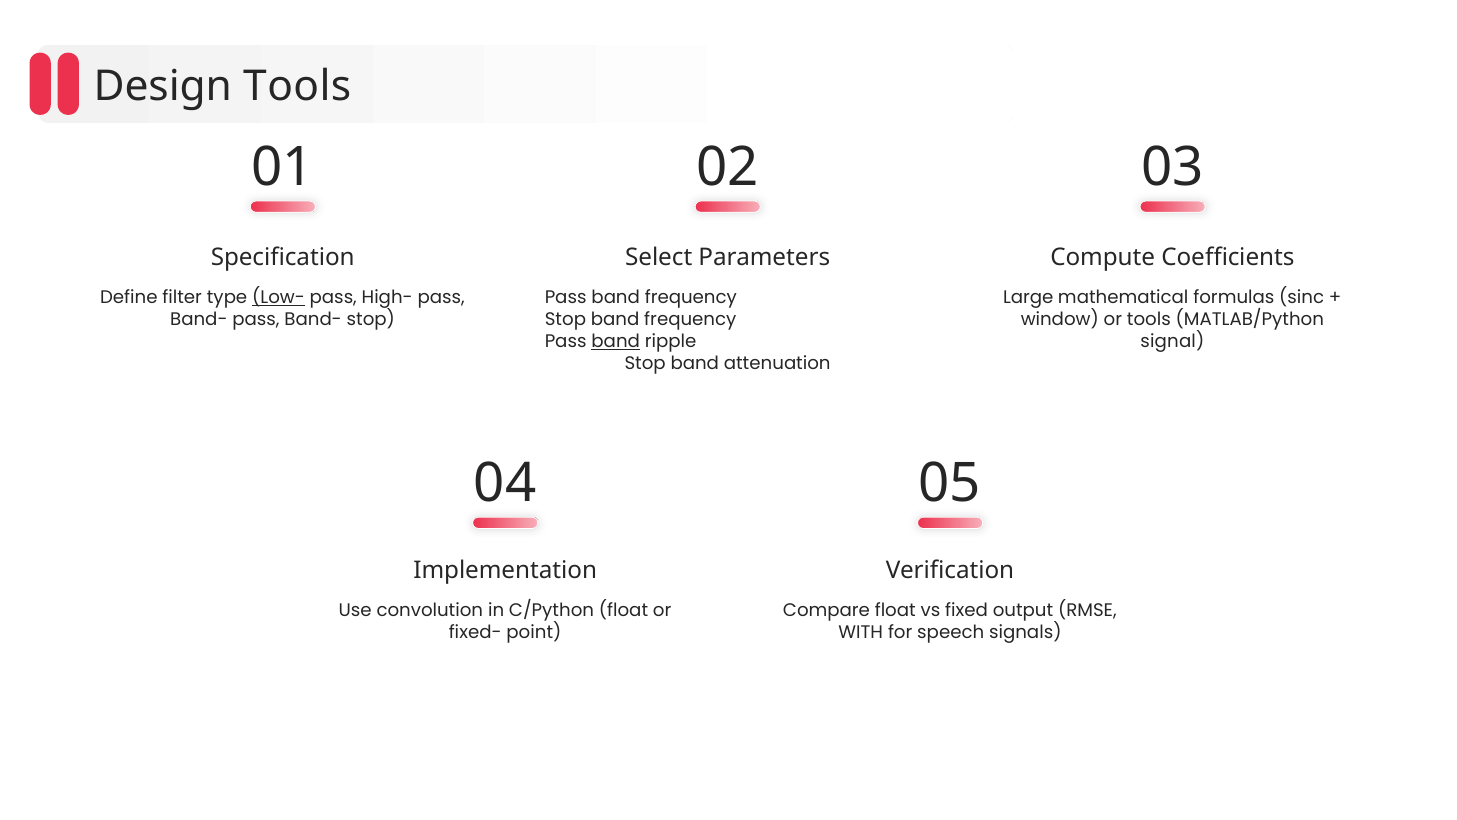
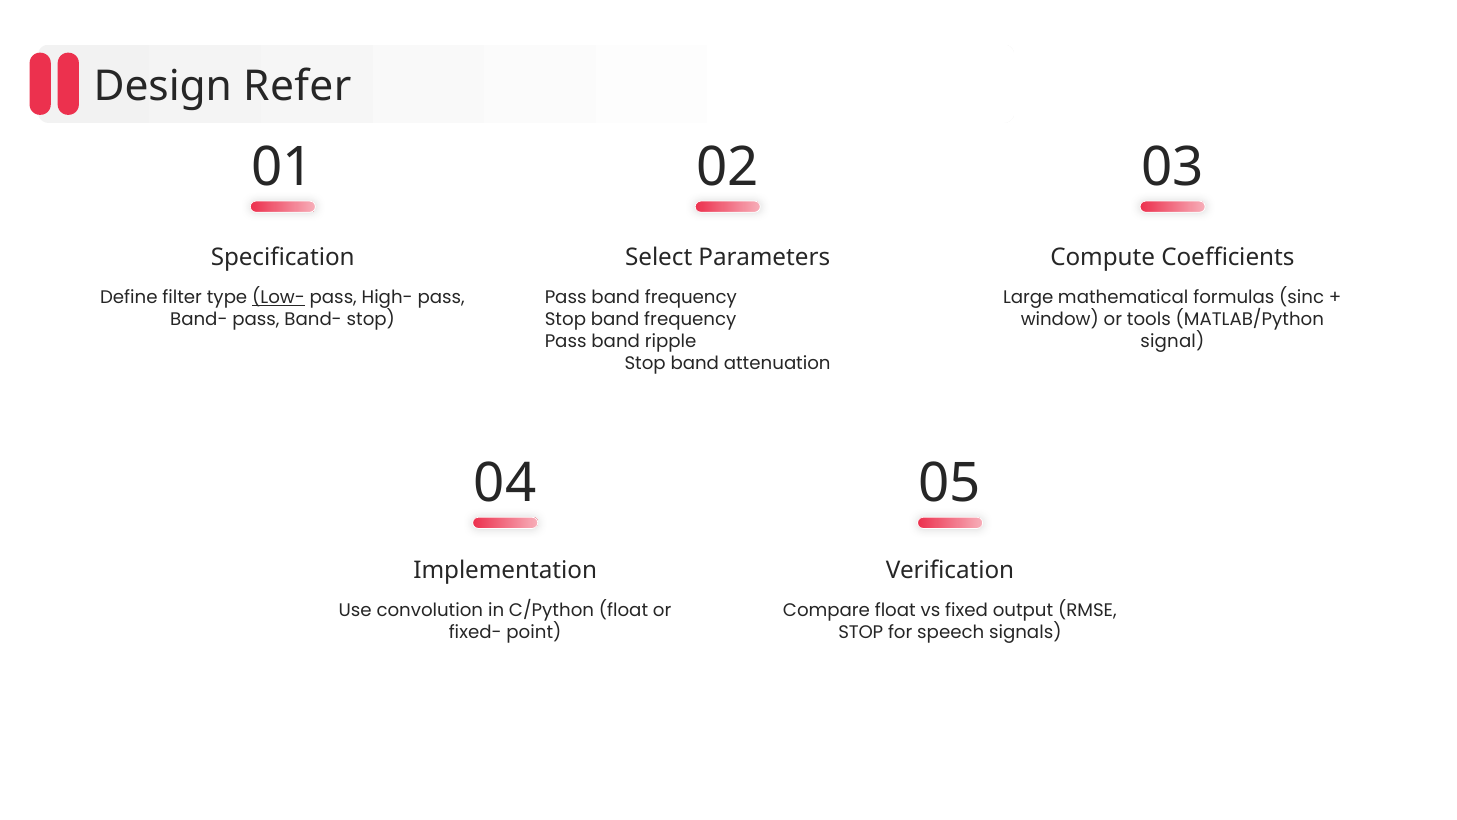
Design Tools: Tools -> Refer (297, 87)
band underline: present -> none (616, 341)
WITH: WITH -> STOP (861, 632)
